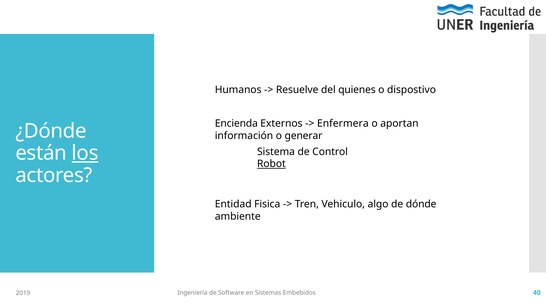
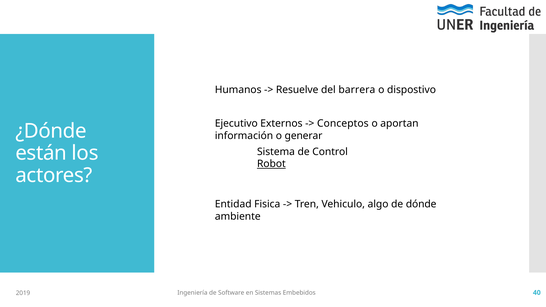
quienes: quienes -> barrera (357, 90)
Encienda: Encienda -> Ejecutivo (236, 123)
Enfermera: Enfermera -> Conceptos (343, 123)
los underline: present -> none (85, 153)
